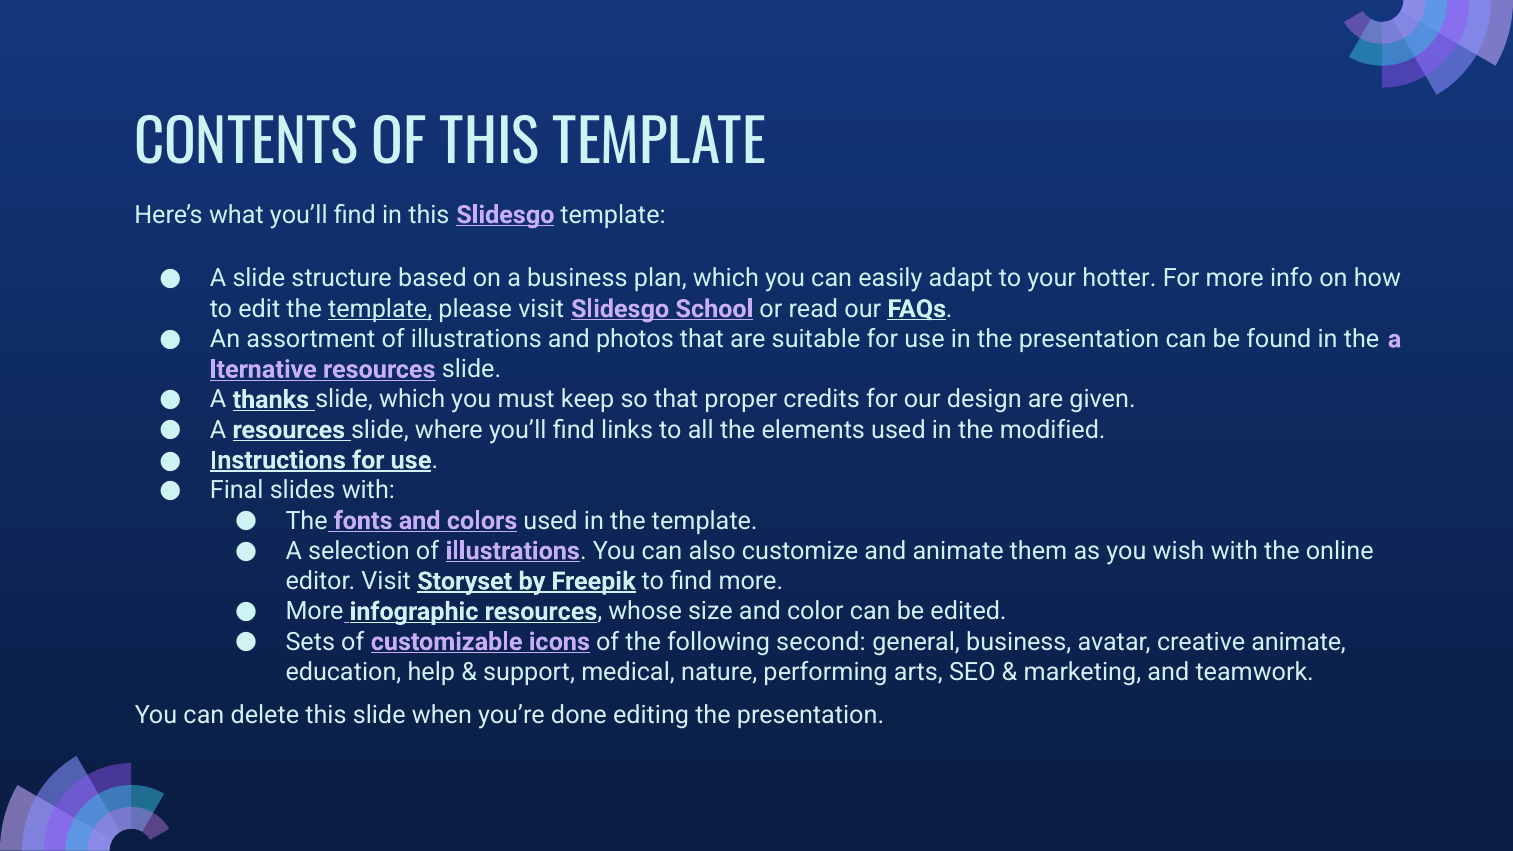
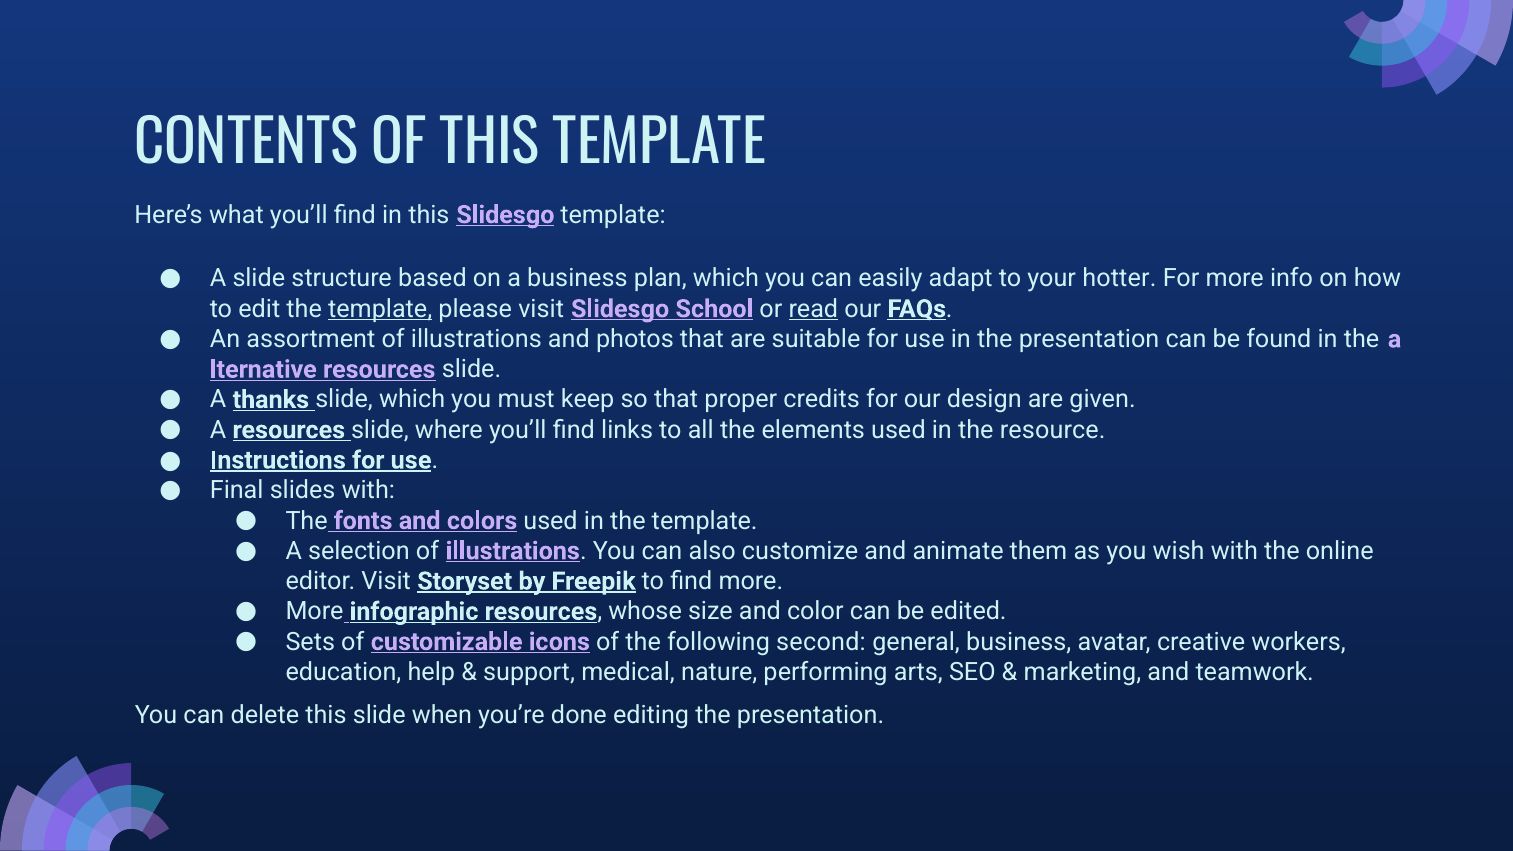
read underline: none -> present (813, 309)
modified: modified -> resource (1053, 430)
creative animate: animate -> workers (1299, 642)
